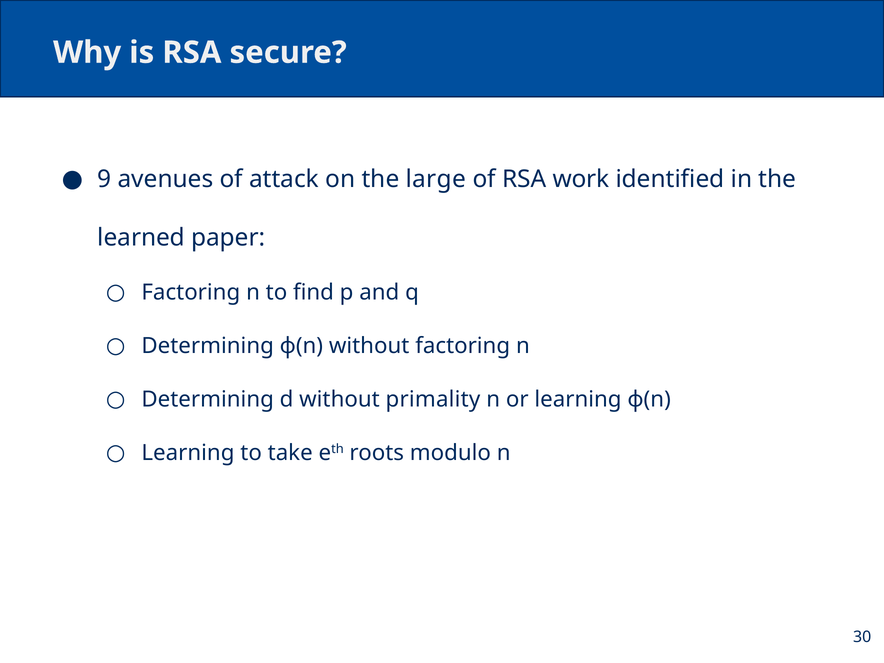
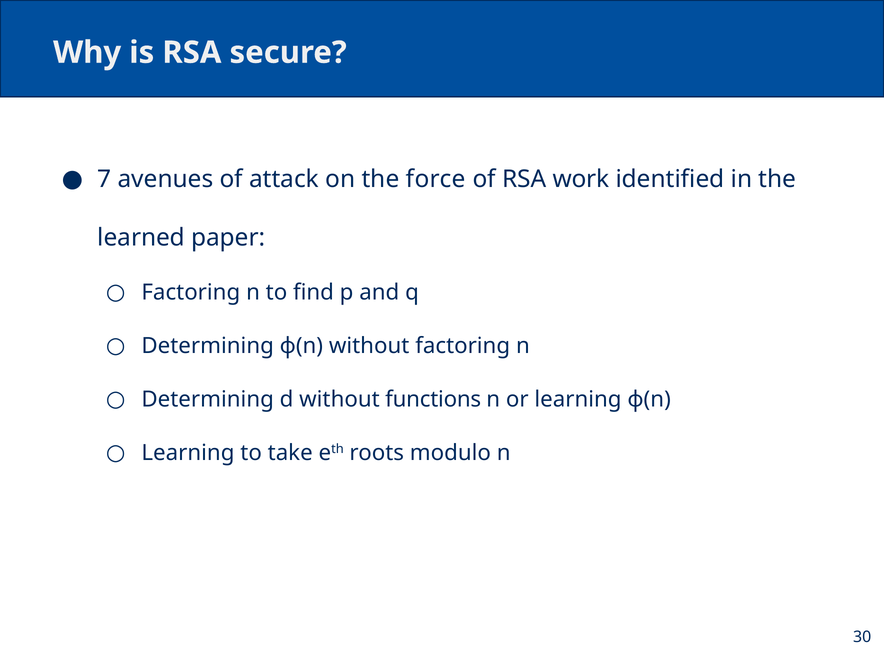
9: 9 -> 7 (104, 179)
large: large -> force (436, 179)
primality: primality -> functions (433, 400)
